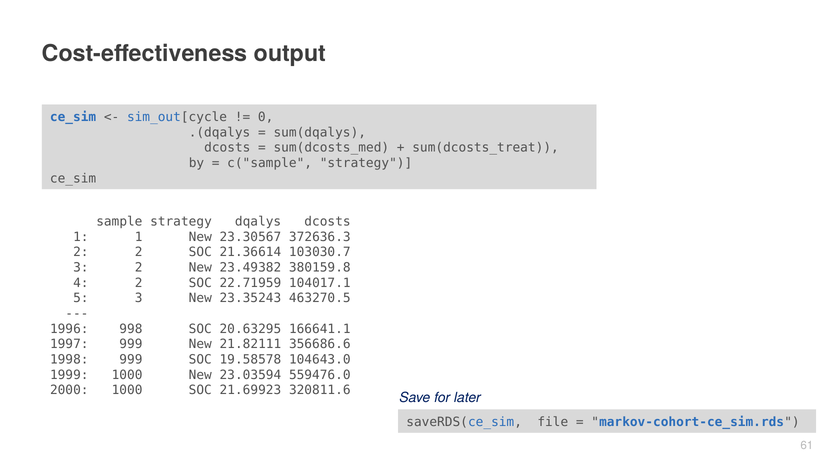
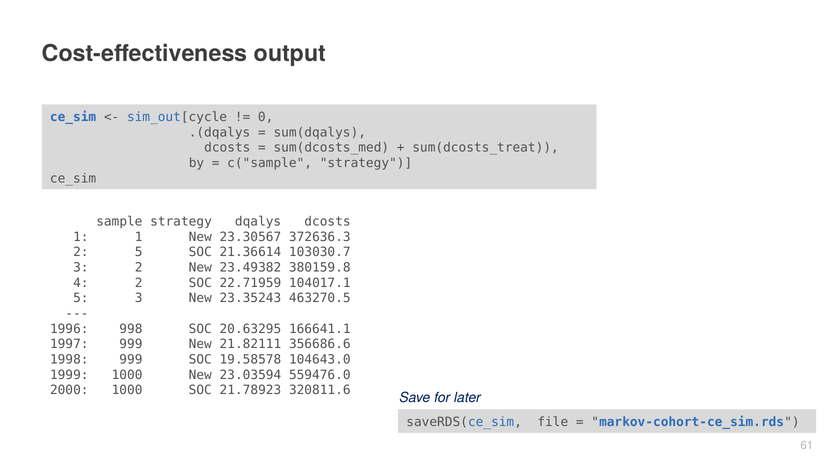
2 2: 2 -> 5 (139, 252)
21.69923: 21.69923 -> 21.78923 (250, 390)
